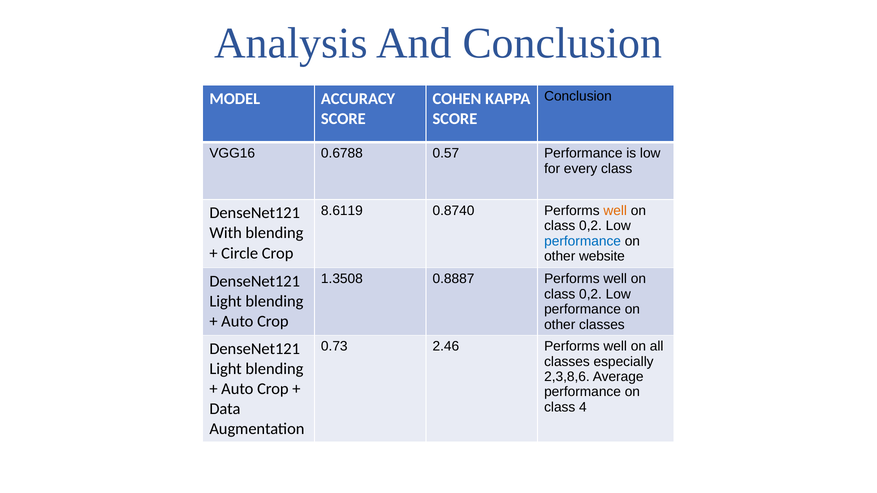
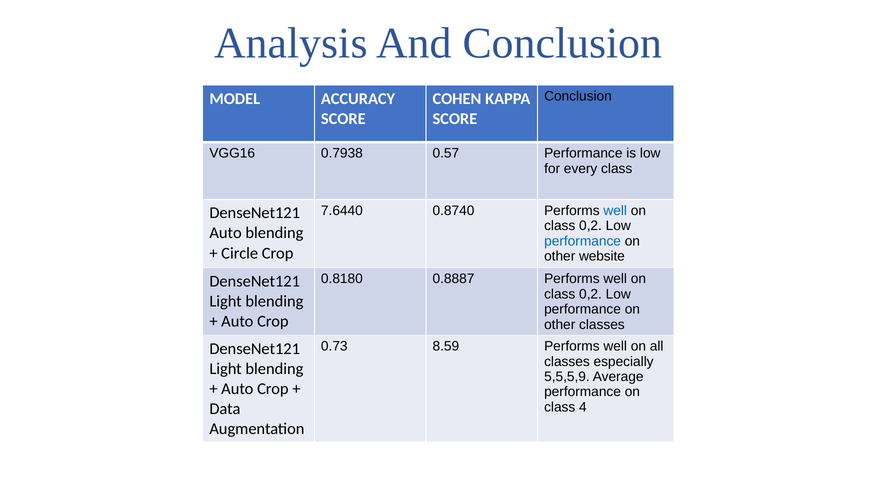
0.6788: 0.6788 -> 0.7938 (342, 154)
8.6119: 8.6119 -> 7.6440 (342, 211)
well colour: orange -> blue (615, 211)
With: With -> Auto (226, 233)
1.3508: 1.3508 -> 0.8180 (342, 279)
2.46: 2.46 -> 8.59 (446, 347)
2,3,8,6: 2,3,8,6 -> 5,5,5,9 (567, 377)
